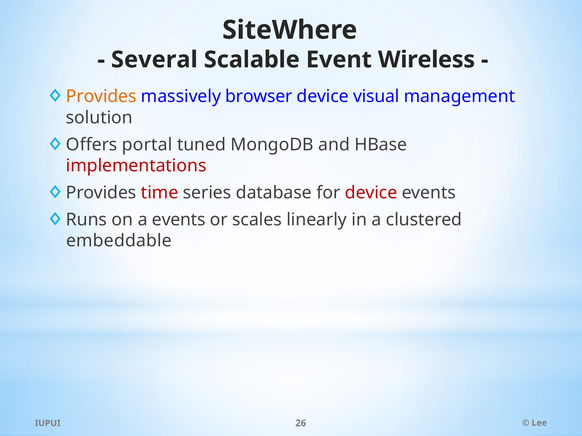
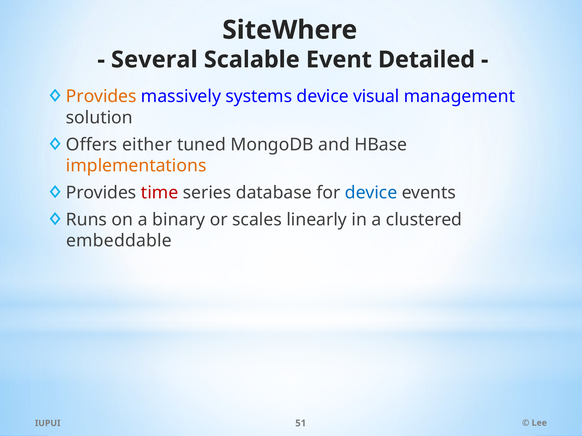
Wireless: Wireless -> Detailed (427, 60)
browser: browser -> systems (259, 97)
portal: portal -> either (147, 145)
implementations colour: red -> orange (136, 166)
device colour: red -> blue (371, 193)
a events: events -> binary (179, 220)
26: 26 -> 51 (301, 424)
